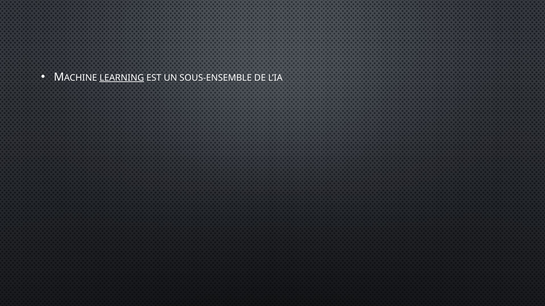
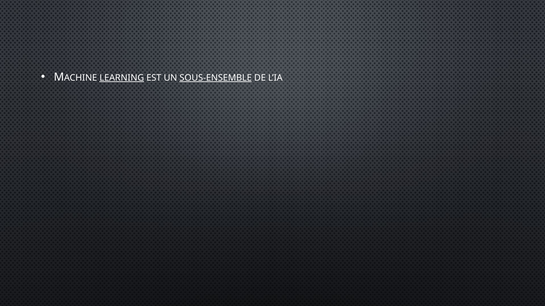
SOUS-ENSEMBLE underline: none -> present (216, 78)
